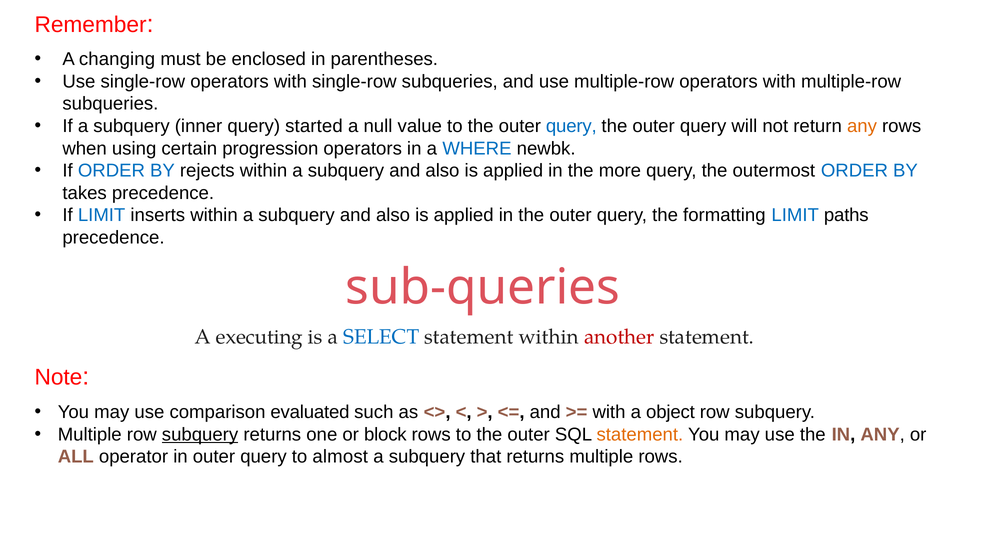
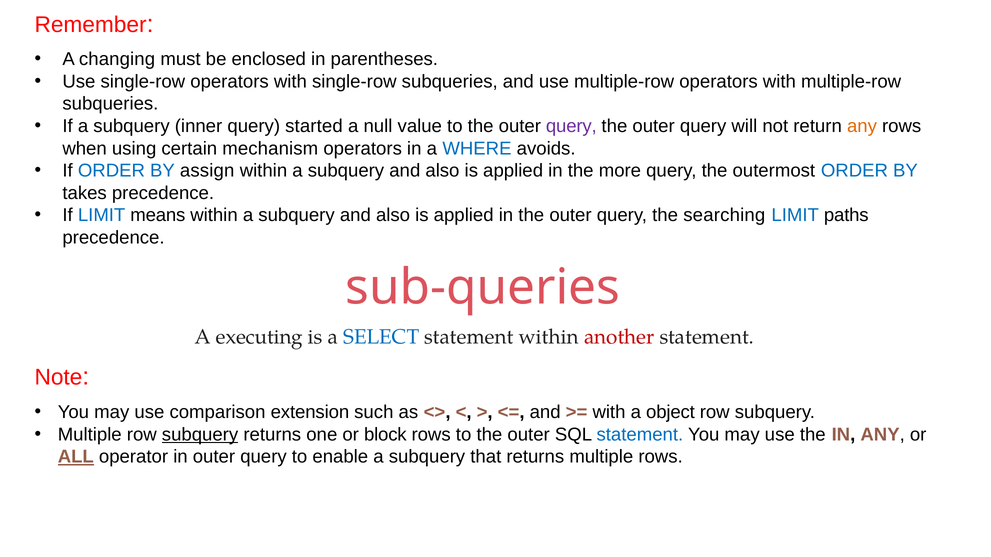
query colour: blue -> purple (571, 126)
progression: progression -> mechanism (270, 149)
newbk: newbk -> avoids (546, 149)
rejects: rejects -> assign (207, 171)
inserts: inserts -> means (158, 215)
formatting: formatting -> searching (724, 215)
evaluated: evaluated -> extension (310, 412)
statement colour: orange -> blue (640, 435)
ALL underline: none -> present (76, 457)
almost: almost -> enable (340, 457)
